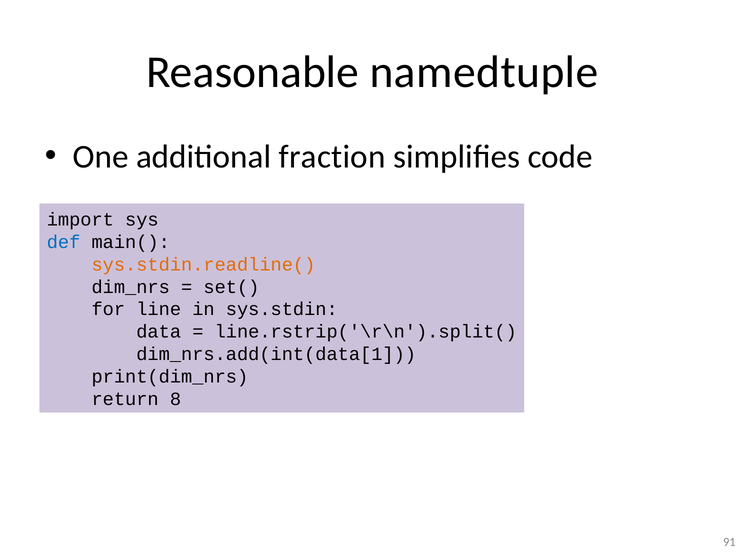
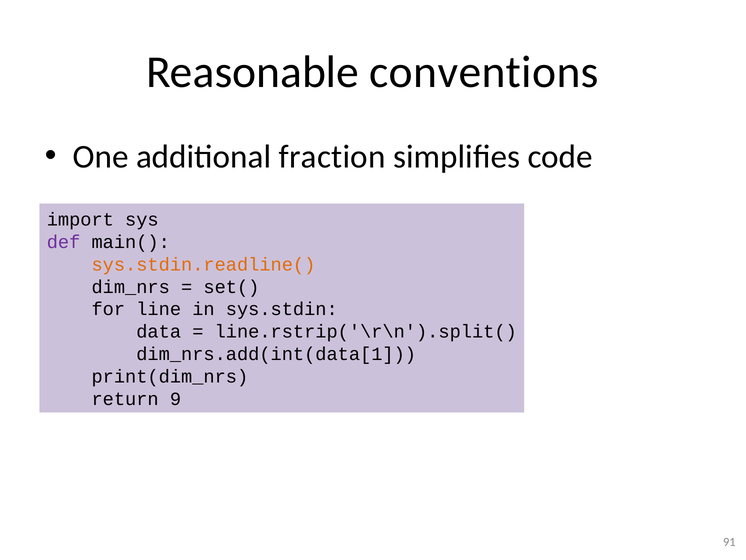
namedtuple: namedtuple -> conventions (484, 72)
def colour: blue -> purple (64, 242)
8: 8 -> 9 (175, 399)
